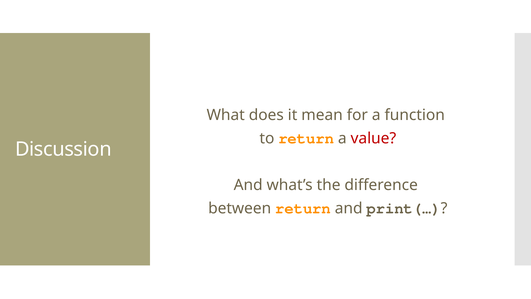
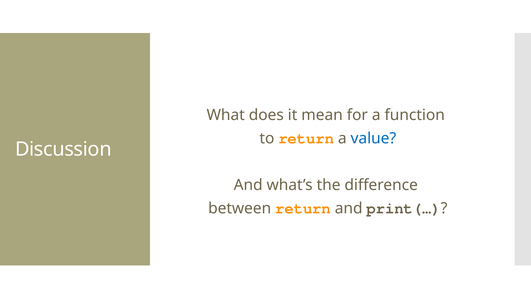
value colour: red -> blue (373, 138)
